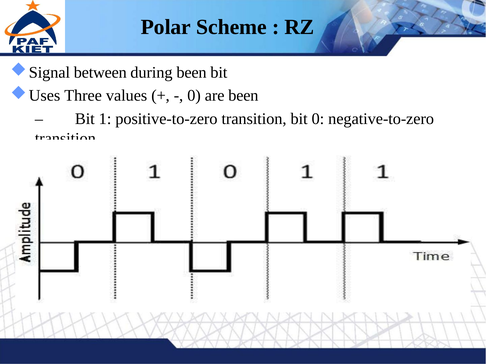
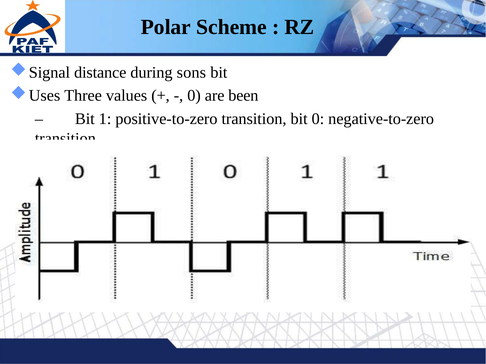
between: between -> distance (100, 72)
during been: been -> sons (191, 72)
